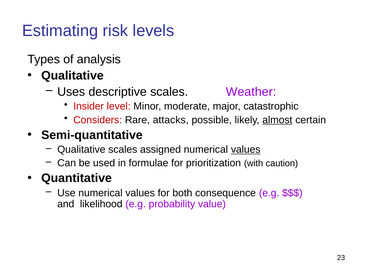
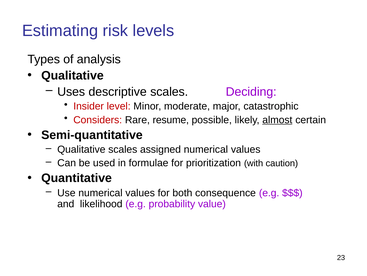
Weather: Weather -> Deciding (251, 92)
attacks: attacks -> resume (171, 120)
values underline: present -> none (246, 149)
